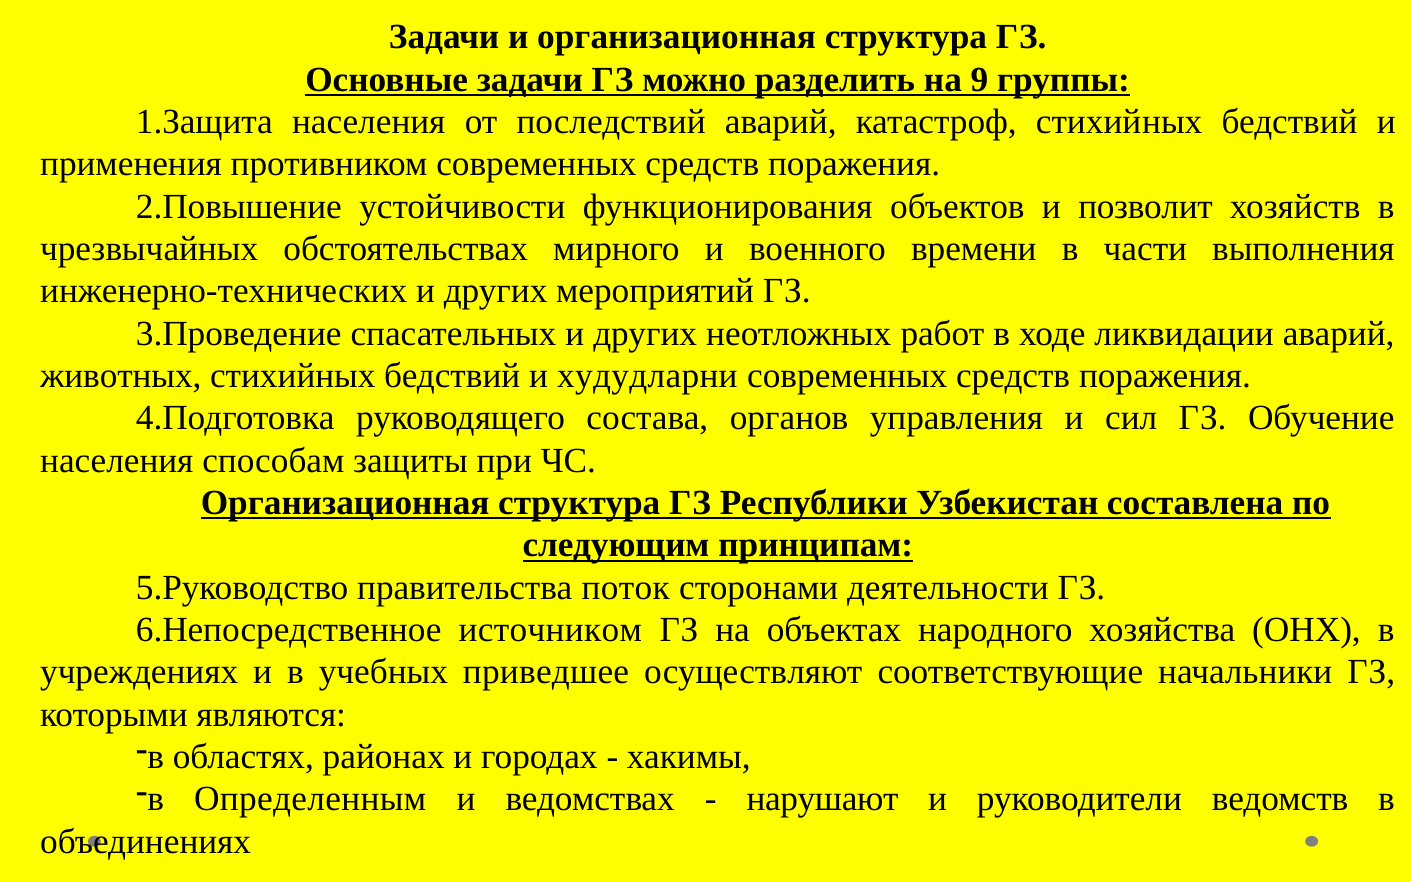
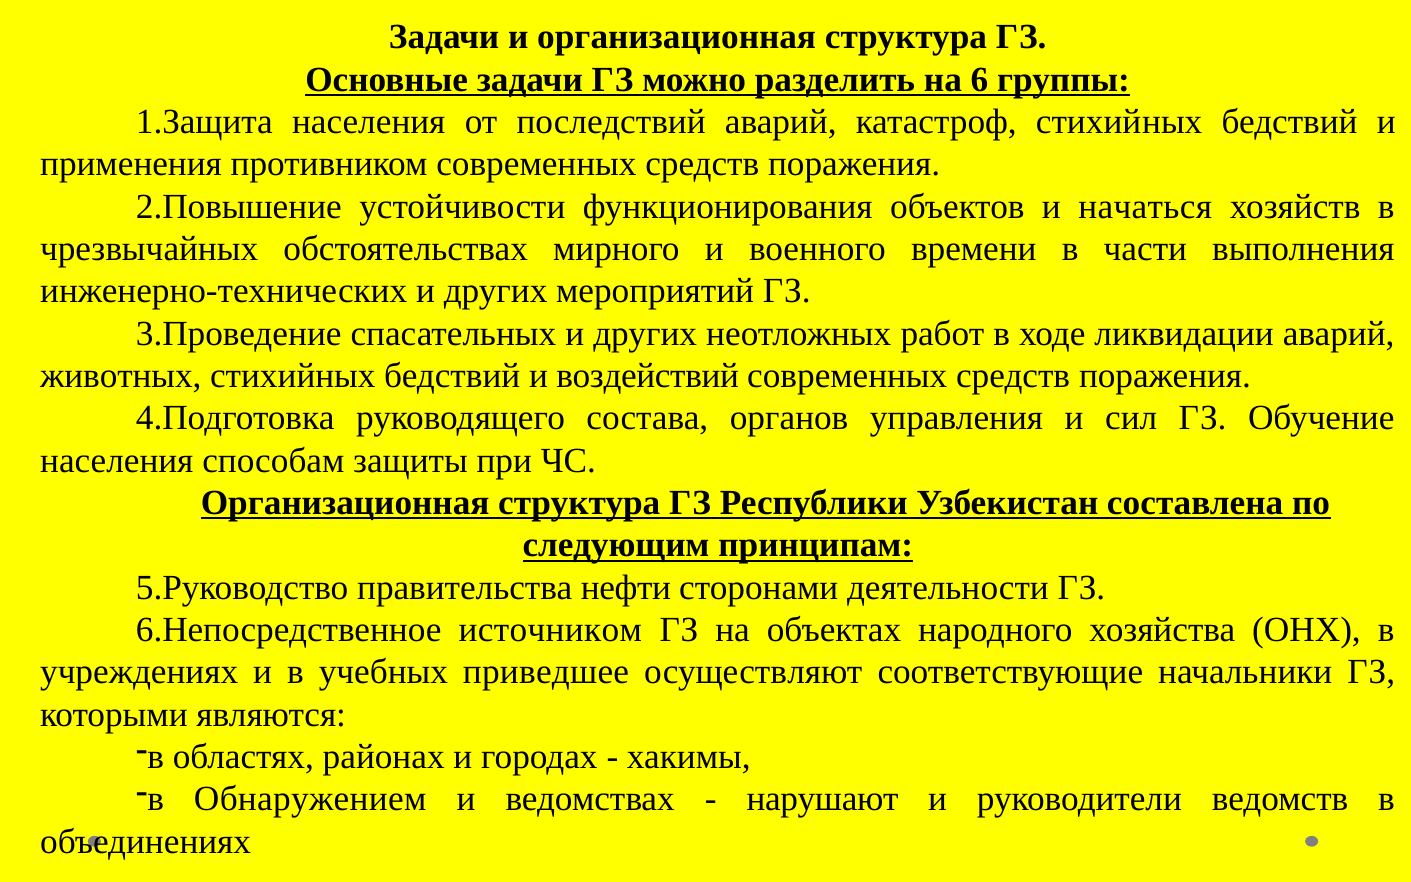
9: 9 -> 6 (980, 79)
позволит: позволит -> начаться (1145, 206)
худудларни: худудларни -> воздействий (648, 376)
поток: поток -> нефти (626, 587)
Определенным: Определенным -> Обнаружением (310, 799)
